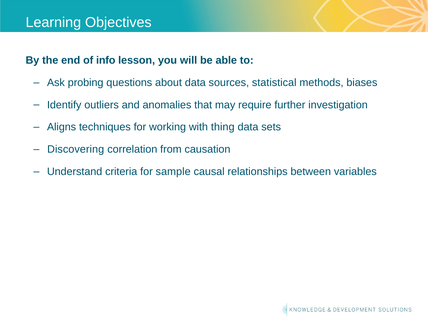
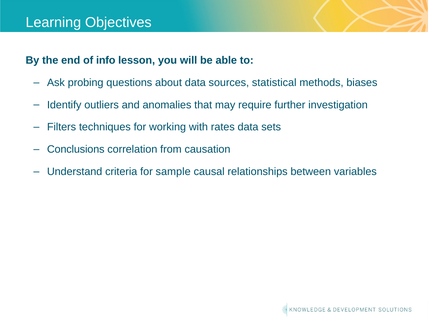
Aligns: Aligns -> Filters (62, 127)
thing: thing -> rates (223, 127)
Discovering: Discovering -> Conclusions (76, 149)
